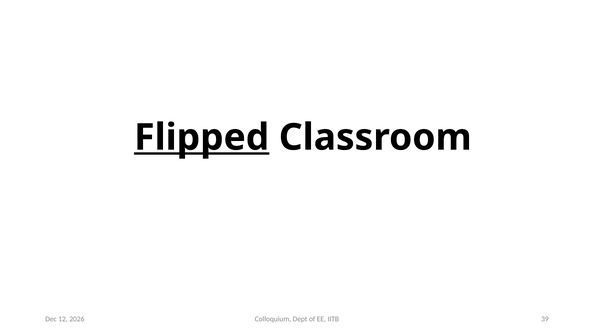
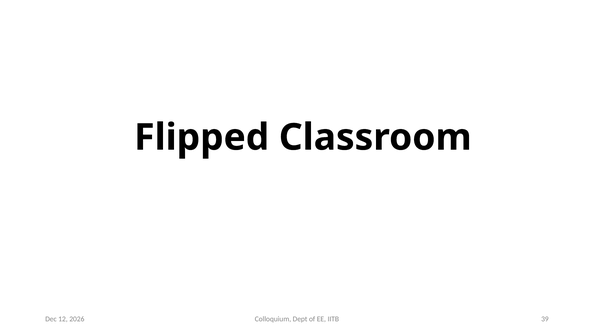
Flipped underline: present -> none (202, 137)
